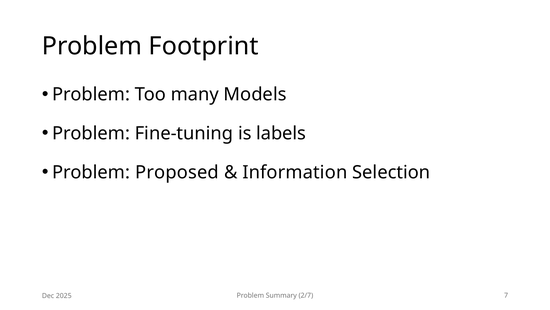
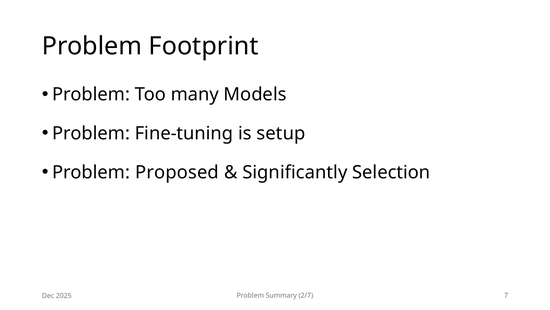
labels: labels -> setup (281, 133)
Information: Information -> Significantly (295, 172)
